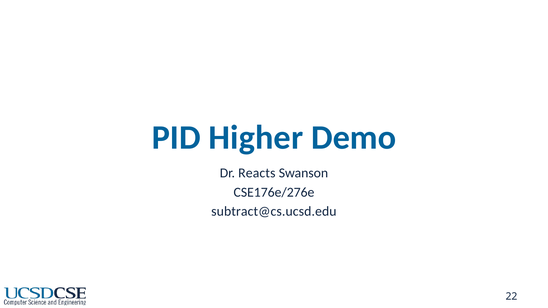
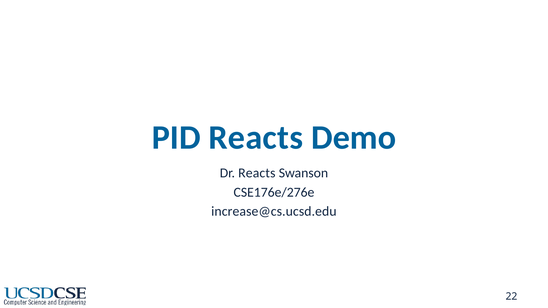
PID Higher: Higher -> Reacts (256, 138)
subtract@cs.ucsd.edu: subtract@cs.ucsd.edu -> increase@cs.ucsd.edu (274, 211)
